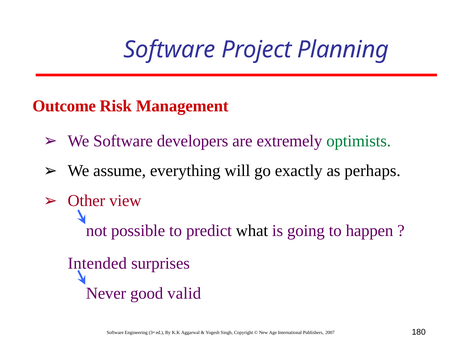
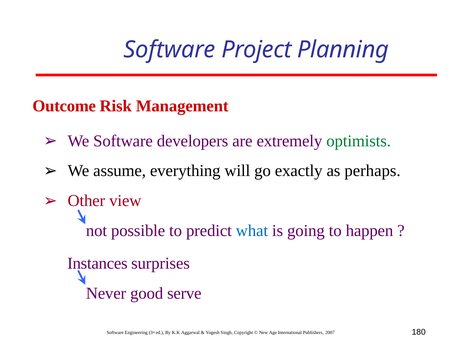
what colour: black -> blue (252, 230)
Intended: Intended -> Instances (97, 263)
valid: valid -> serve (184, 293)
